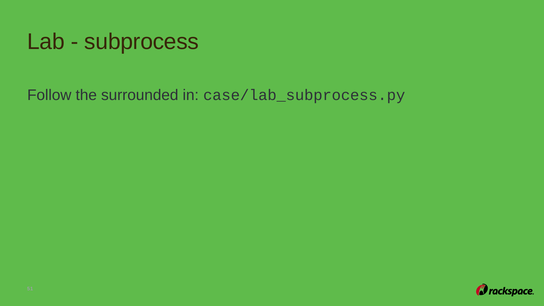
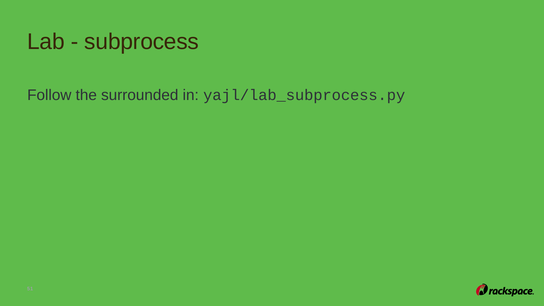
case/lab_subprocess.py: case/lab_subprocess.py -> yajl/lab_subprocess.py (304, 95)
